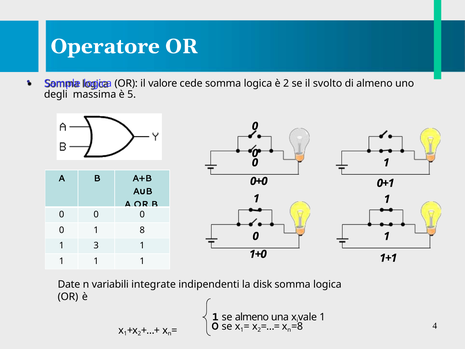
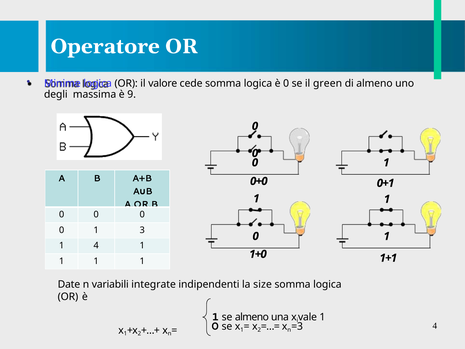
Sample: Sample -> Minime (62, 84)
è 2: 2 -> 0 (286, 84)
svolto: svolto -> green (328, 84)
5: 5 -> 9 (132, 94)
8: 8 -> 3 (142, 230)
1 3: 3 -> 4 (96, 245)
disk: disk -> size (263, 284)
=8: =8 -> =3 (297, 326)
